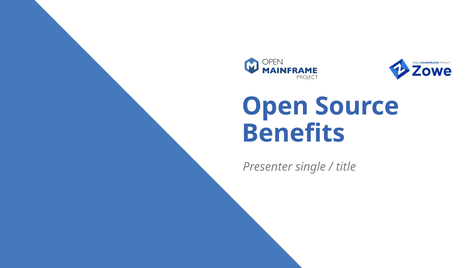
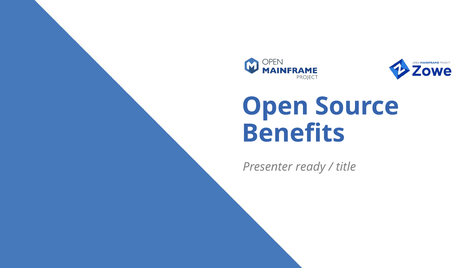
single: single -> ready (311, 167)
